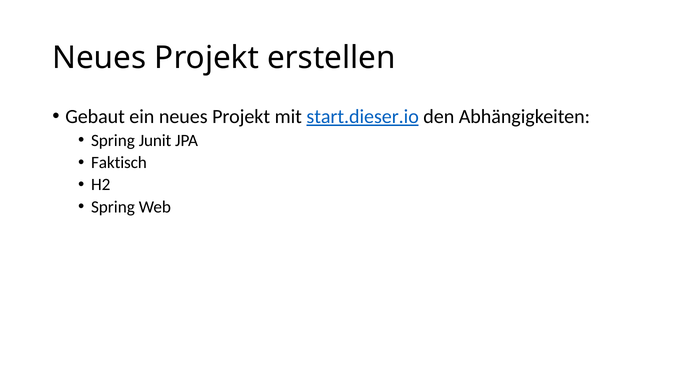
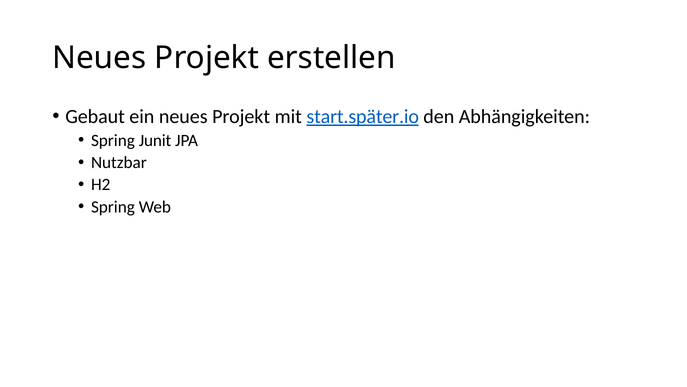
start.dieser.io: start.dieser.io -> start.später.io (363, 116)
Faktisch: Faktisch -> Nutzbar (119, 162)
